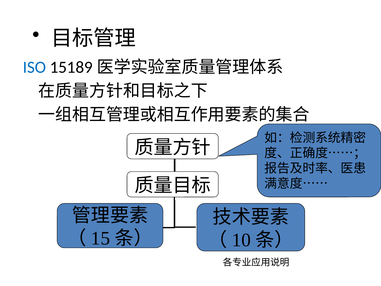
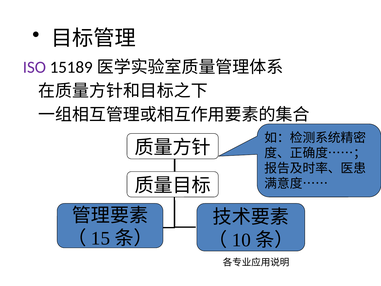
ISO colour: blue -> purple (34, 67)
